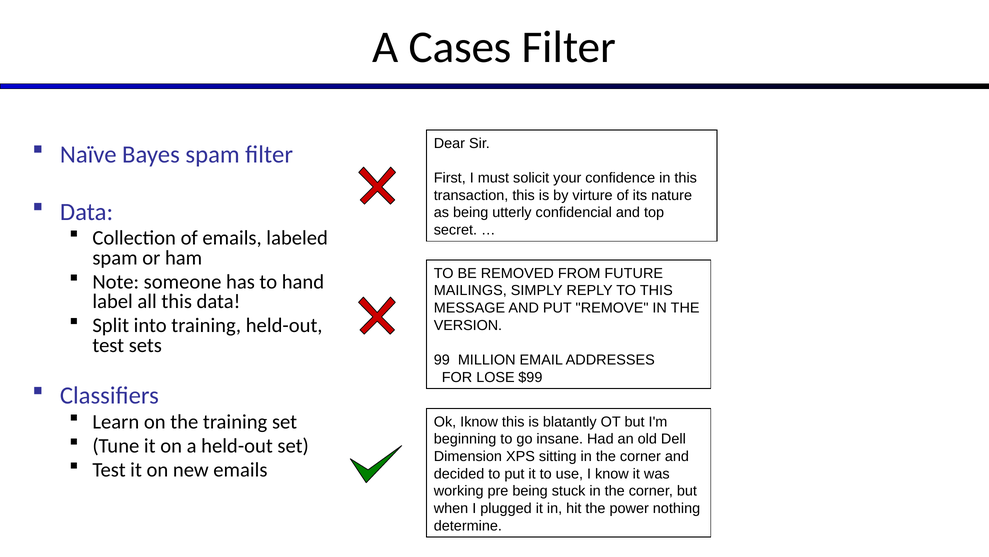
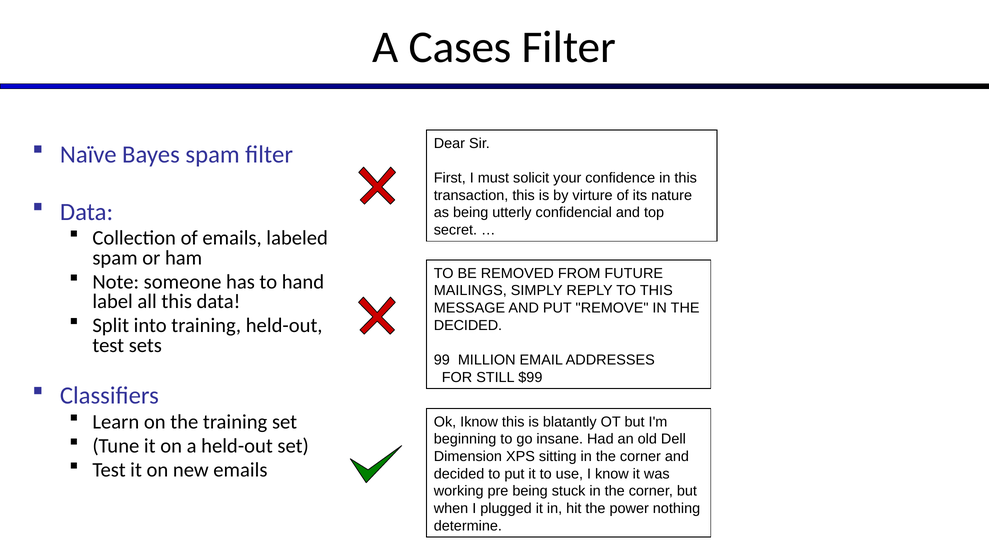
VERSION: VERSION -> DECIDED (468, 325)
LOSE: LOSE -> STILL (495, 377)
